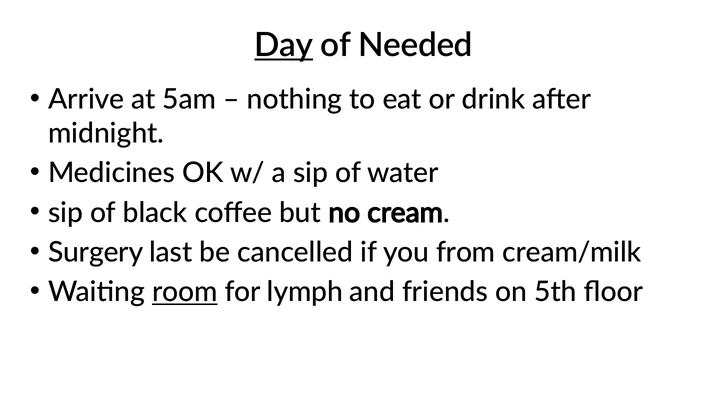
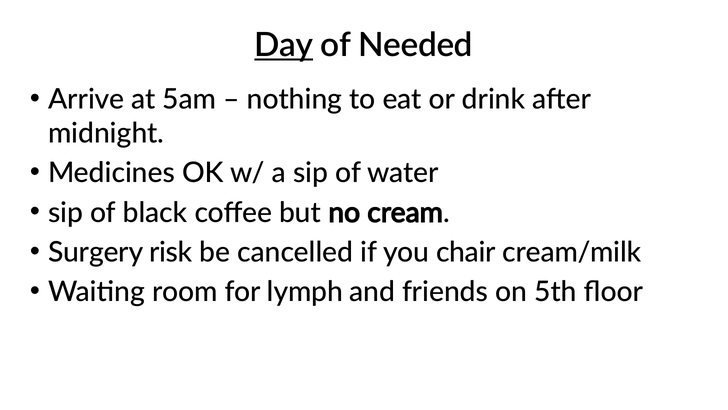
last: last -> risk (171, 252)
from: from -> chair (466, 252)
room underline: present -> none (185, 292)
